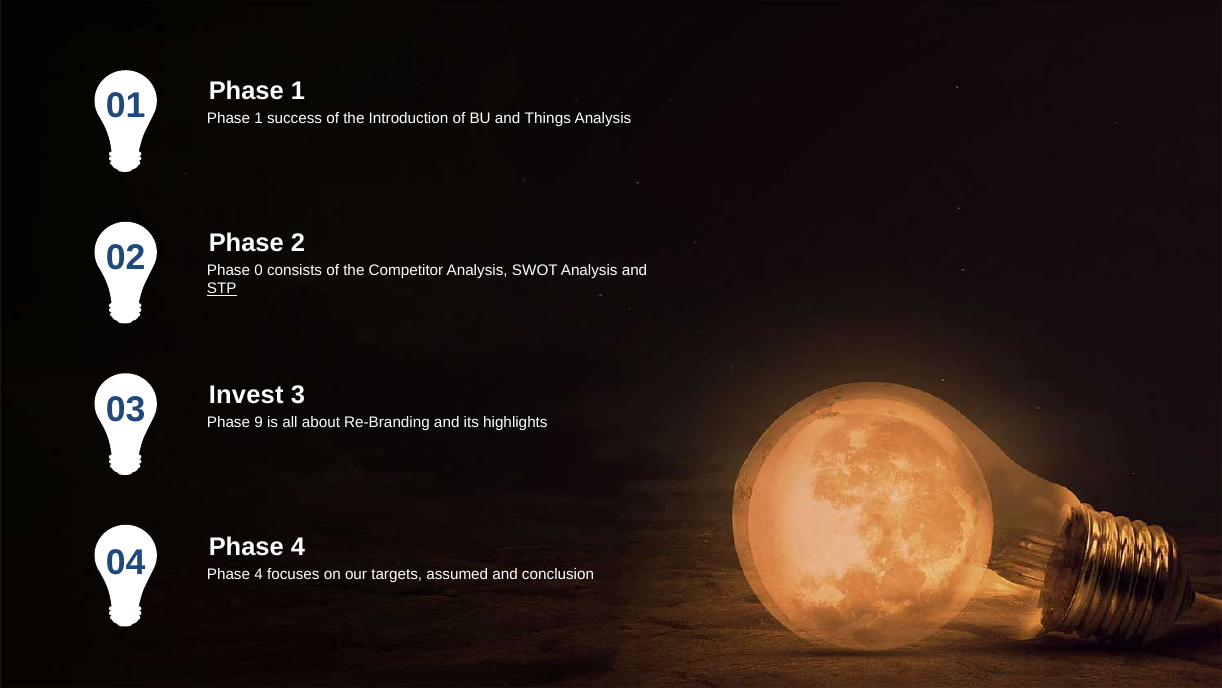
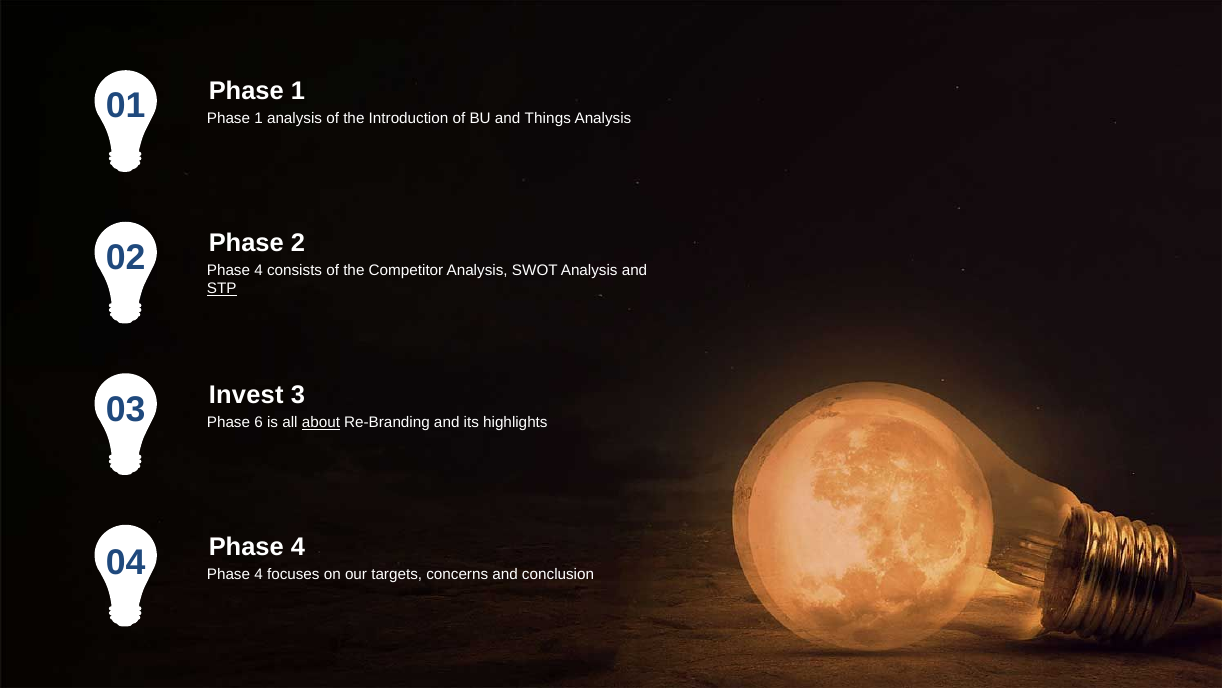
1 success: success -> analysis (295, 118)
02 Phase 0: 0 -> 4 (259, 270)
9: 9 -> 6 (259, 422)
about underline: none -> present (321, 422)
assumed: assumed -> concerns (457, 574)
